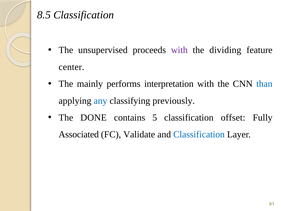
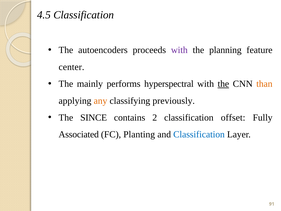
8.5: 8.5 -> 4.5 (44, 15)
unsupervised: unsupervised -> autoencoders (103, 50)
dividing: dividing -> planning (225, 50)
interpretation: interpretation -> hyperspectral (169, 84)
the underline: none -> present (223, 84)
than colour: blue -> orange (264, 84)
any colour: blue -> orange (100, 101)
DONE: DONE -> SINCE (94, 117)
5: 5 -> 2 (155, 117)
Validate: Validate -> Planting (139, 134)
